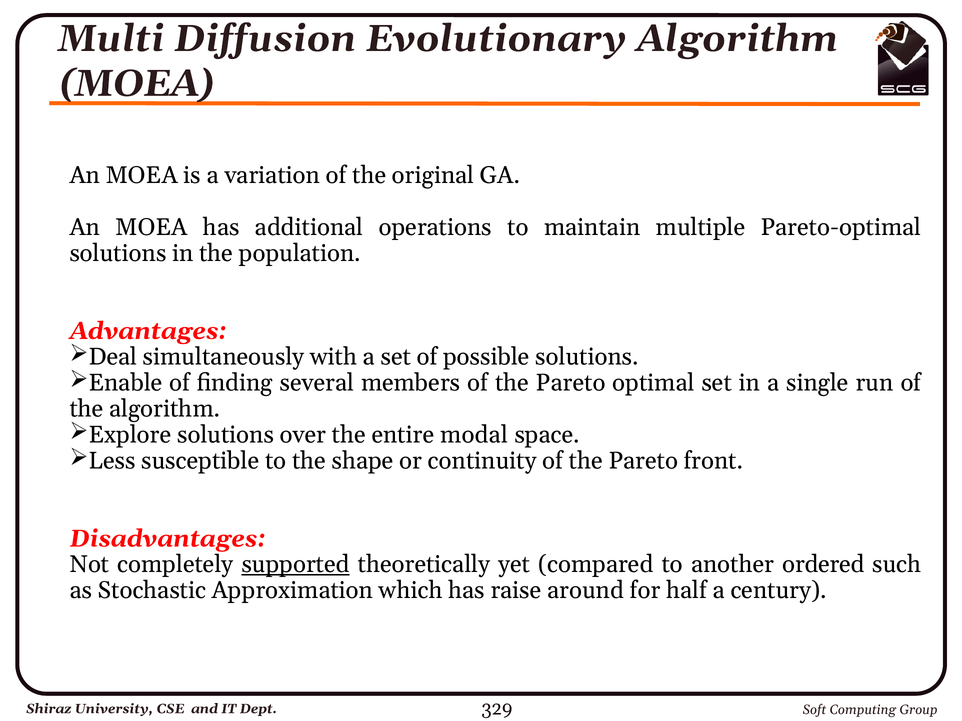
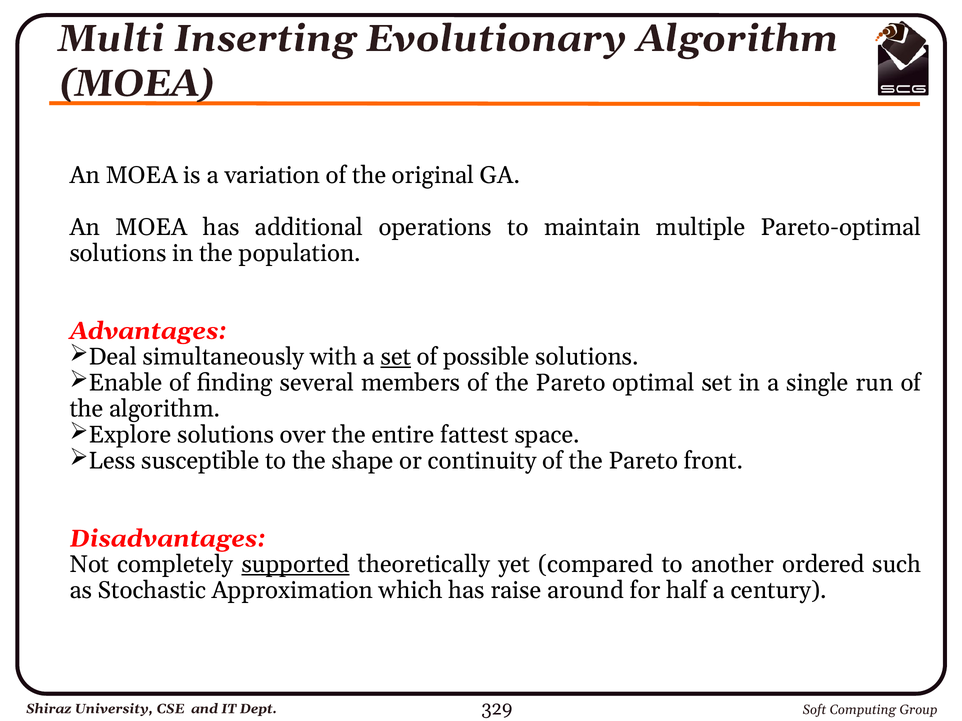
Diffusion: Diffusion -> Inserting (265, 39)
set underline: none -> present (396, 357)
modal: modal -> fattest (474, 435)
